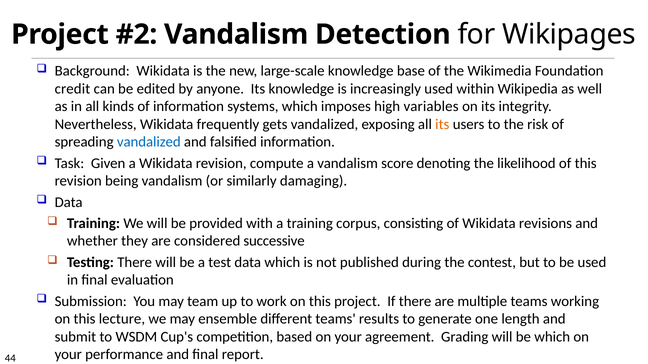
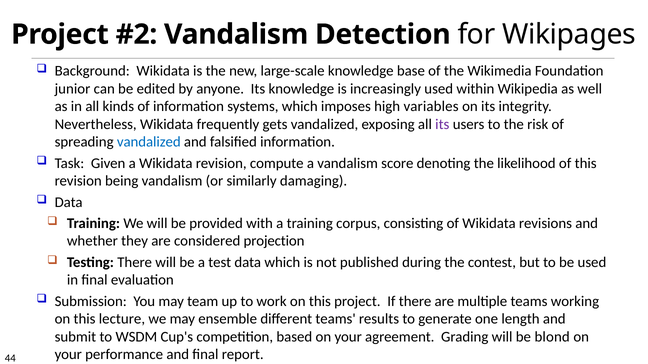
credit: credit -> junior (73, 89)
its colour: orange -> purple (442, 124)
successive: successive -> projection (274, 241)
be which: which -> blond (552, 337)
